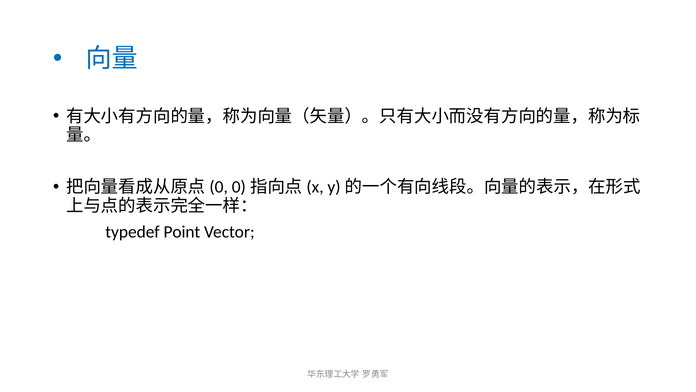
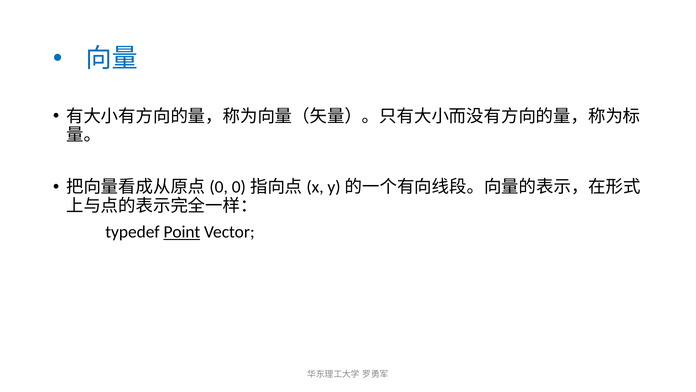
Point underline: none -> present (182, 232)
